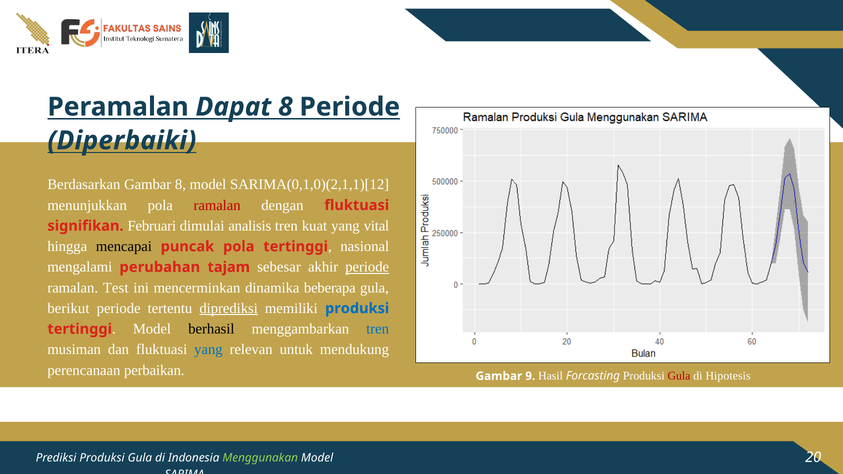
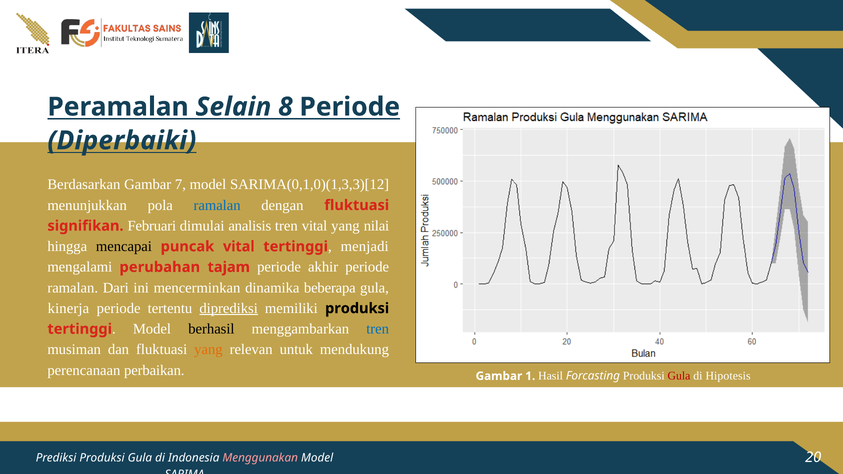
Dapat: Dapat -> Selain (233, 107)
Gambar 8: 8 -> 7 (180, 185)
SARIMA(0,1,0)(2,1,1)[12: SARIMA(0,1,0)(2,1,1)[12 -> SARIMA(0,1,0)(1,3,3)[12 (310, 185)
ramalan colour: red -> blue (217, 205)
tren kuat: kuat -> vital (315, 226)
vital: vital -> nilai (376, 226)
puncak pola: pola -> vital (239, 247)
nasional: nasional -> menjadi (365, 247)
tajam sebesar: sebesar -> periode (279, 267)
periode underline: present -> none (367, 267)
Test: Test -> Dari (116, 288)
berikut: berikut -> kinerja (68, 308)
produksi colour: blue -> black (357, 308)
yang colour: blue -> orange (208, 350)
9: 9 -> 1 (530, 376)
Menggunakan colour: light green -> pink (260, 458)
